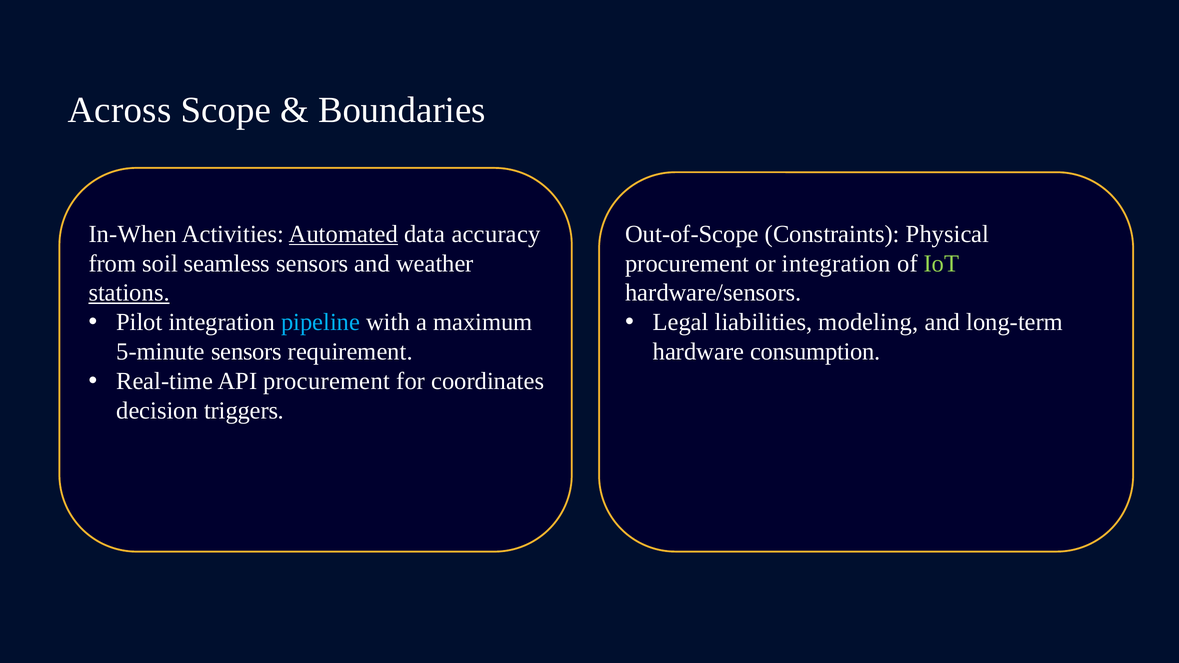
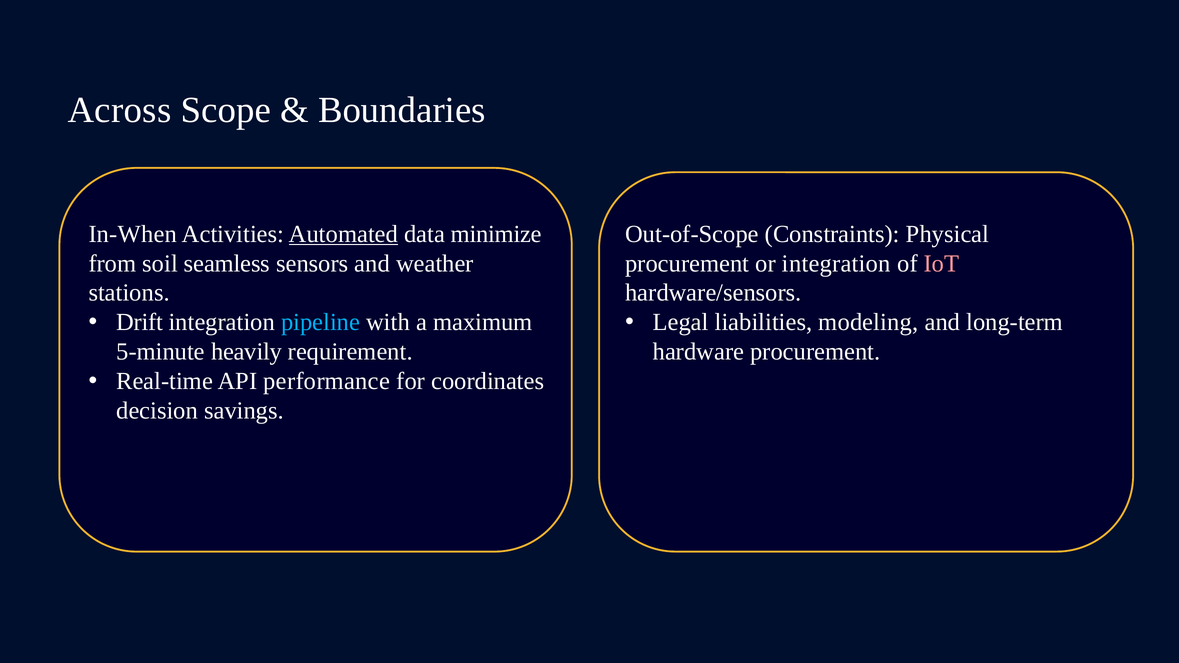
accuracy: accuracy -> minimize (496, 234)
IoT colour: light green -> pink (941, 263)
stations underline: present -> none (129, 293)
Pilot: Pilot -> Drift (139, 322)
5-minute sensors: sensors -> heavily (247, 352)
hardware consumption: consumption -> procurement (815, 352)
API procurement: procurement -> performance (327, 381)
triggers: triggers -> savings (244, 411)
